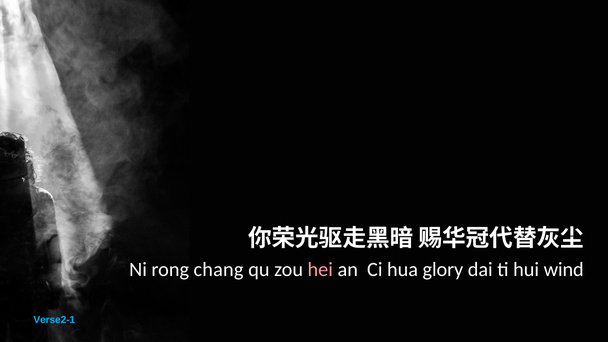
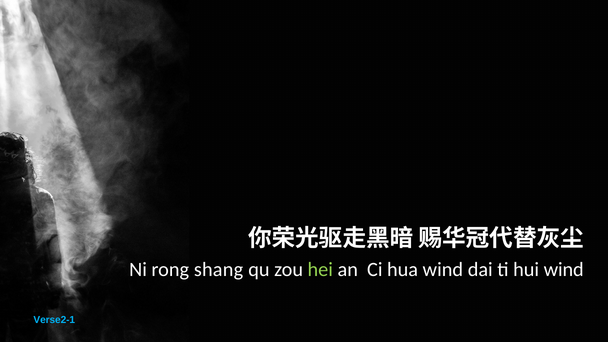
chang: chang -> shang (219, 270)
hei colour: pink -> light green (320, 270)
hua glory: glory -> wind (443, 270)
